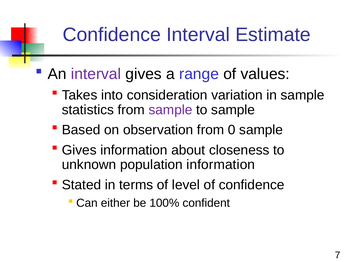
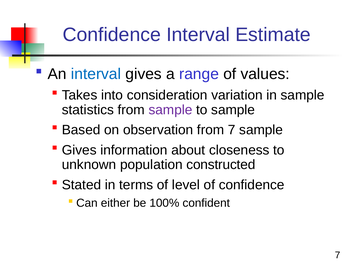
interval colour: purple -> blue (96, 74)
from 0: 0 -> 7 (232, 130)
population information: information -> constructed (221, 165)
